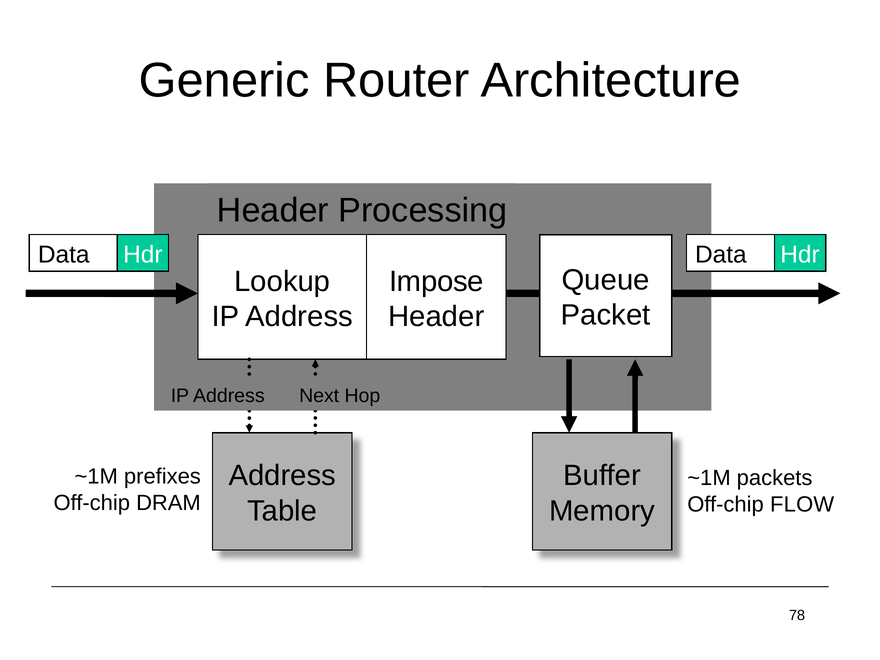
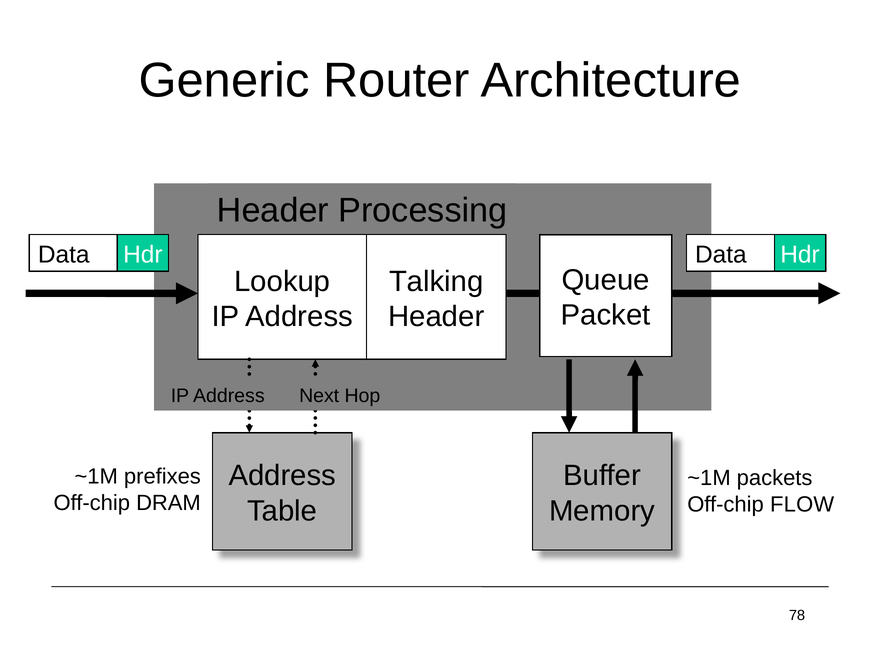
Impose: Impose -> Talking (436, 281)
